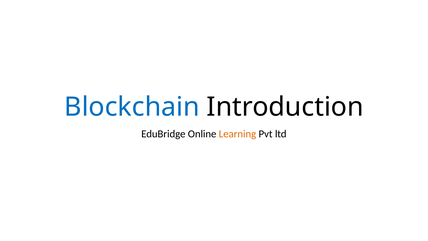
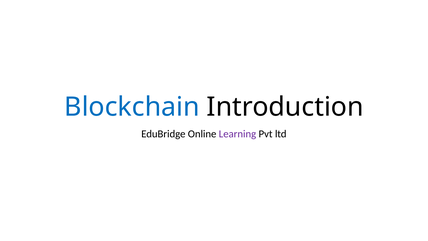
Learning colour: orange -> purple (237, 134)
